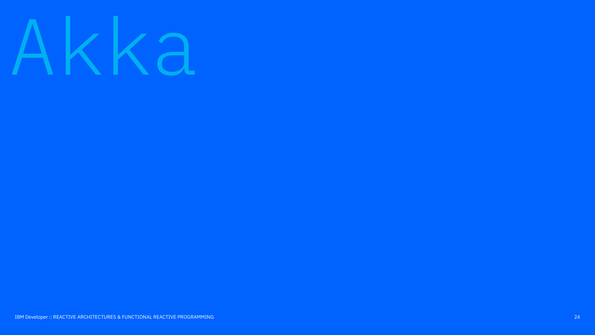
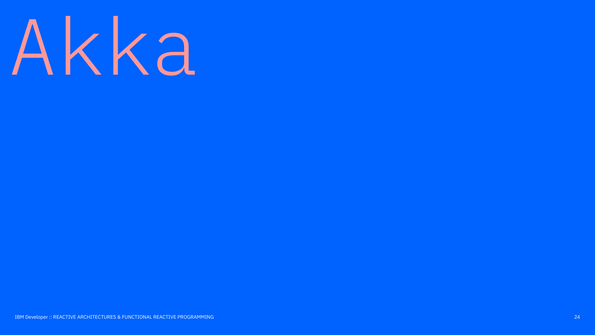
Akka colour: light blue -> pink (104, 49)
